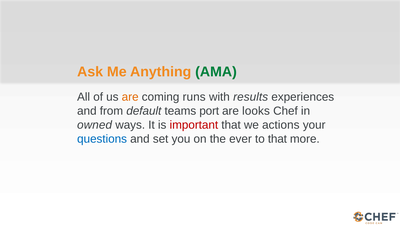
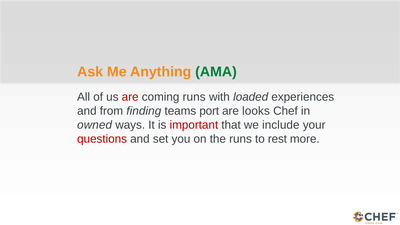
are colour: orange -> red (130, 97)
results: results -> loaded (251, 97)
default: default -> finding (144, 111)
actions: actions -> include (281, 125)
questions colour: blue -> red (102, 139)
the ever: ever -> runs (241, 139)
to that: that -> rest (277, 139)
